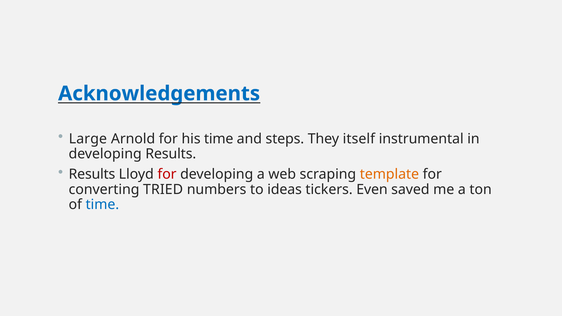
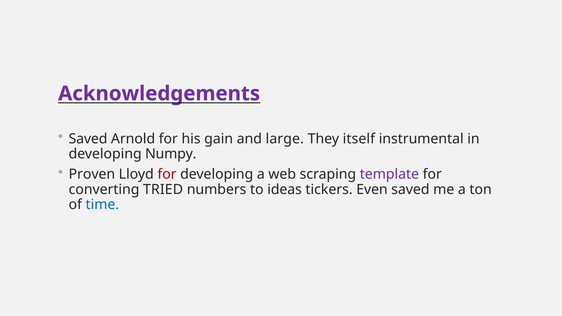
Acknowledgements colour: blue -> purple (159, 94)
Large: Large -> Saved (88, 139)
his time: time -> gain (219, 139)
steps: steps -> large (285, 139)
developing Results: Results -> Numpy (171, 154)
Results: Results -> Proven (92, 174)
template colour: orange -> purple (389, 174)
